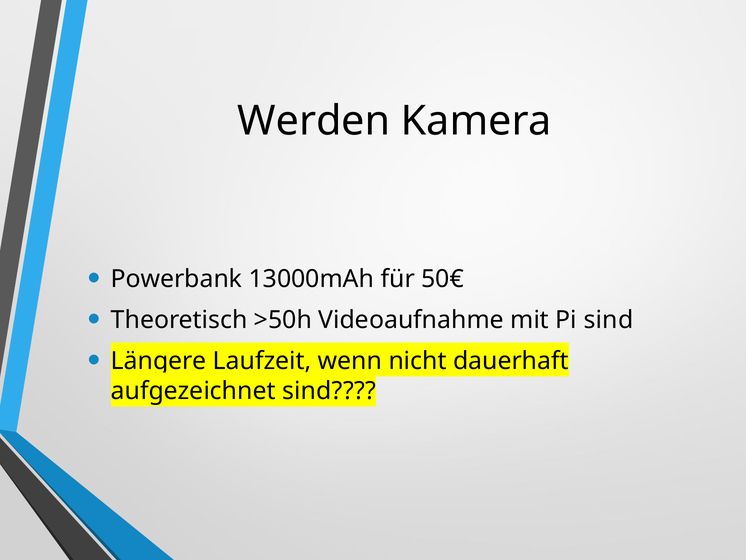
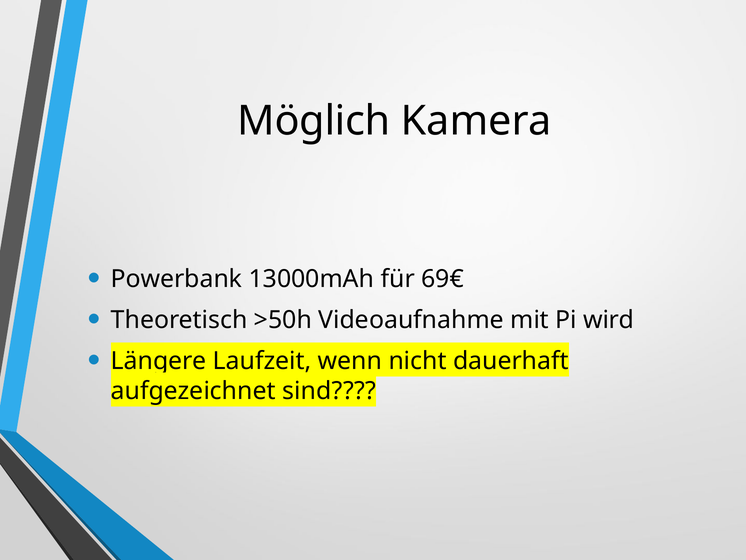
Werden: Werden -> Möglich (314, 121)
50€: 50€ -> 69€ (443, 279)
Pi sind: sind -> wird (609, 320)
